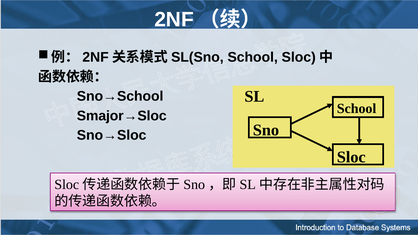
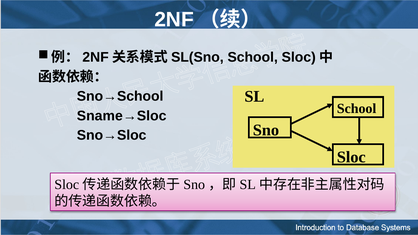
Smajor→Sloc: Smajor→Sloc -> Sname→Sloc (122, 116)
